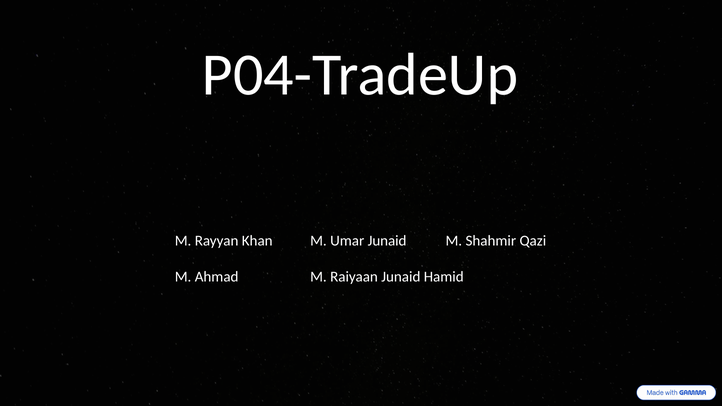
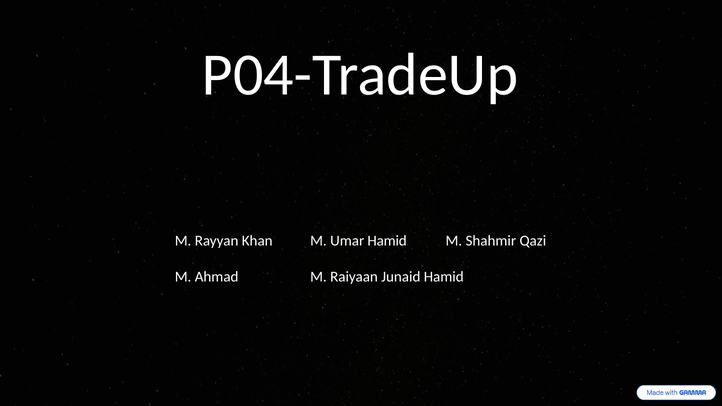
Umar Junaid: Junaid -> Hamid (387, 241)
